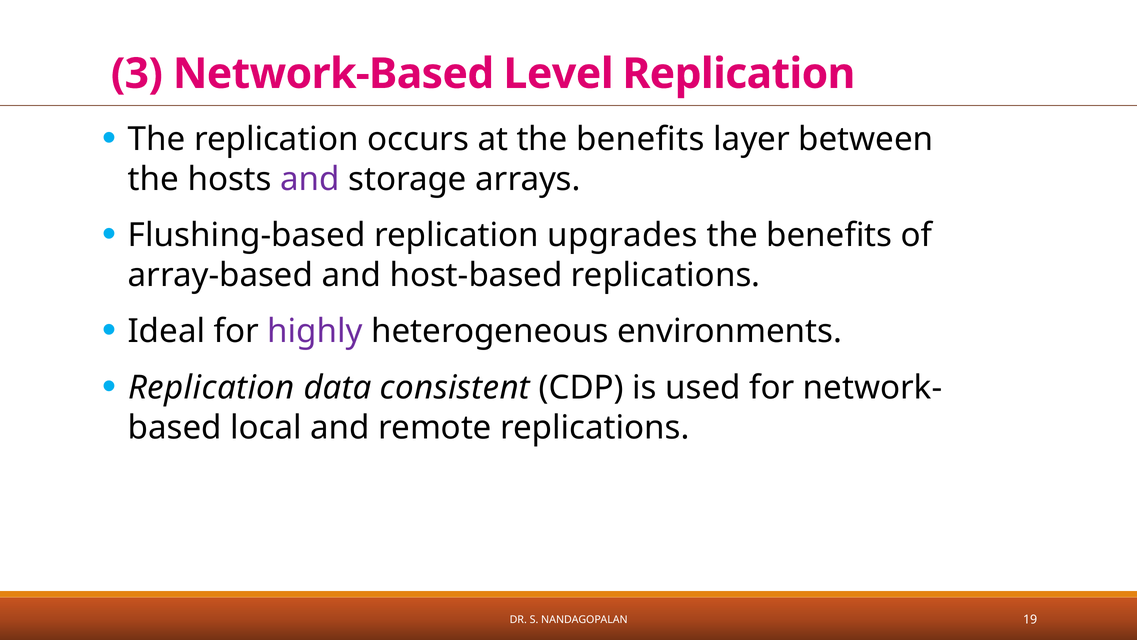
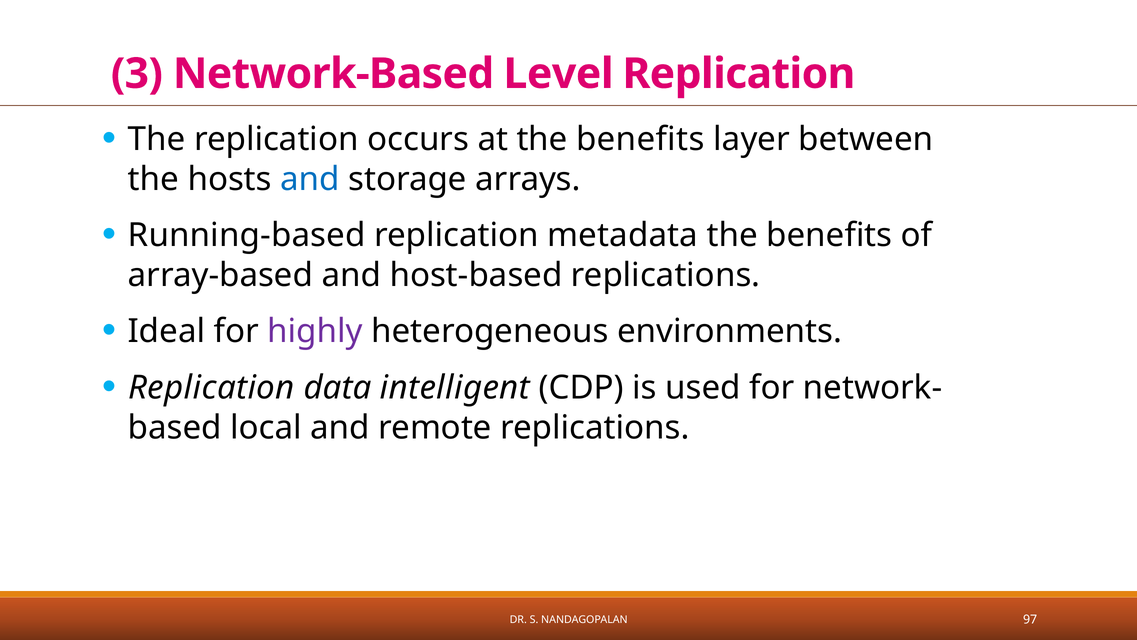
and colour: purple -> blue (310, 179)
Flushing-based: Flushing-based -> Running-based (247, 235)
upgrades: upgrades -> metadata (623, 235)
consistent: consistent -> intelligent (455, 388)
19: 19 -> 97 (1030, 619)
